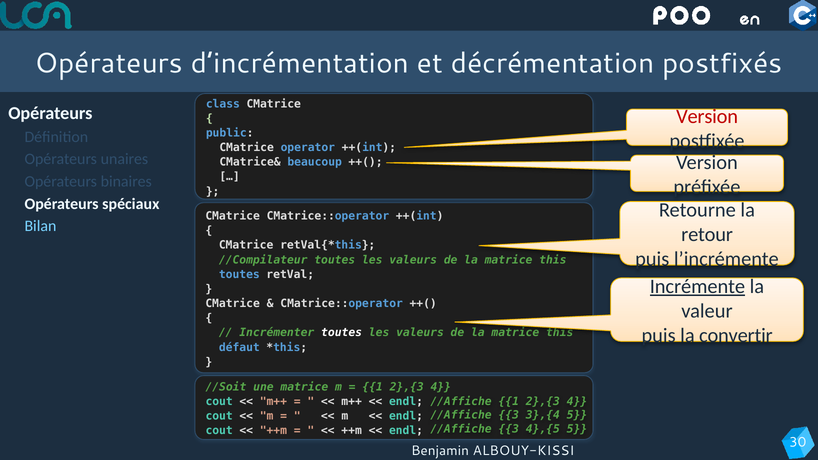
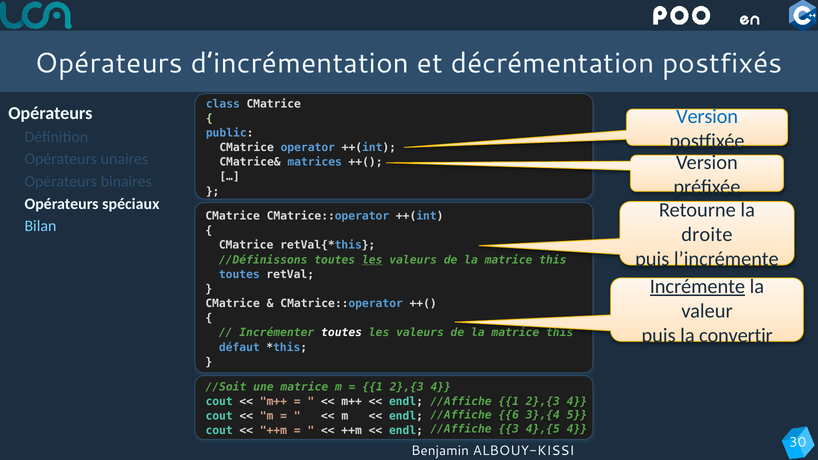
Version colour: red -> blue (707, 116)
beaucoup: beaucoup -> matrices (315, 162)
retour: retour -> droite (707, 235)
//Compilateur: //Compilateur -> //Définissons (263, 260)
les underline: none -> present (372, 260)
3: 3 -> 6 (509, 415)
4},{5 5: 5 -> 4 (577, 429)
